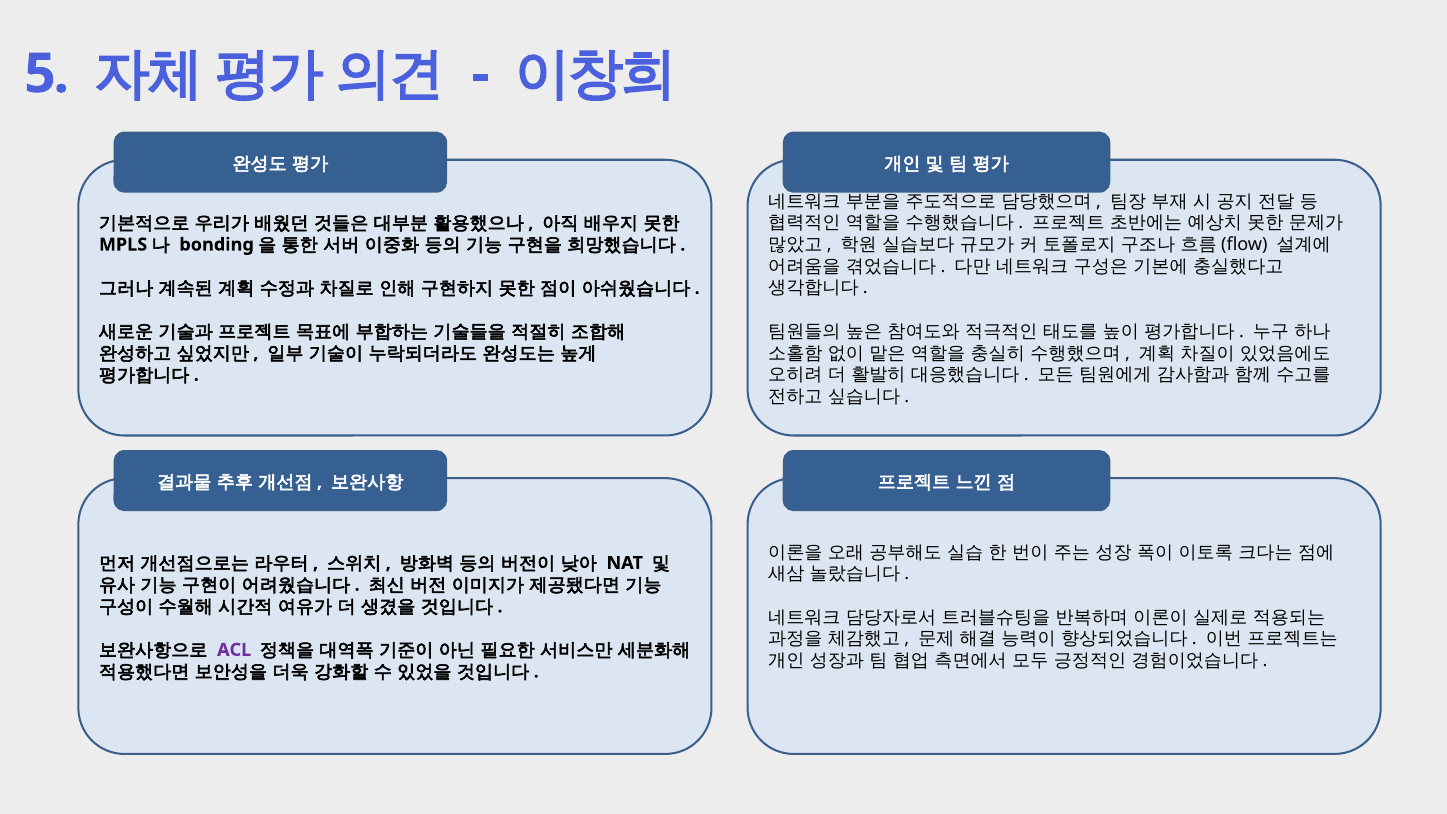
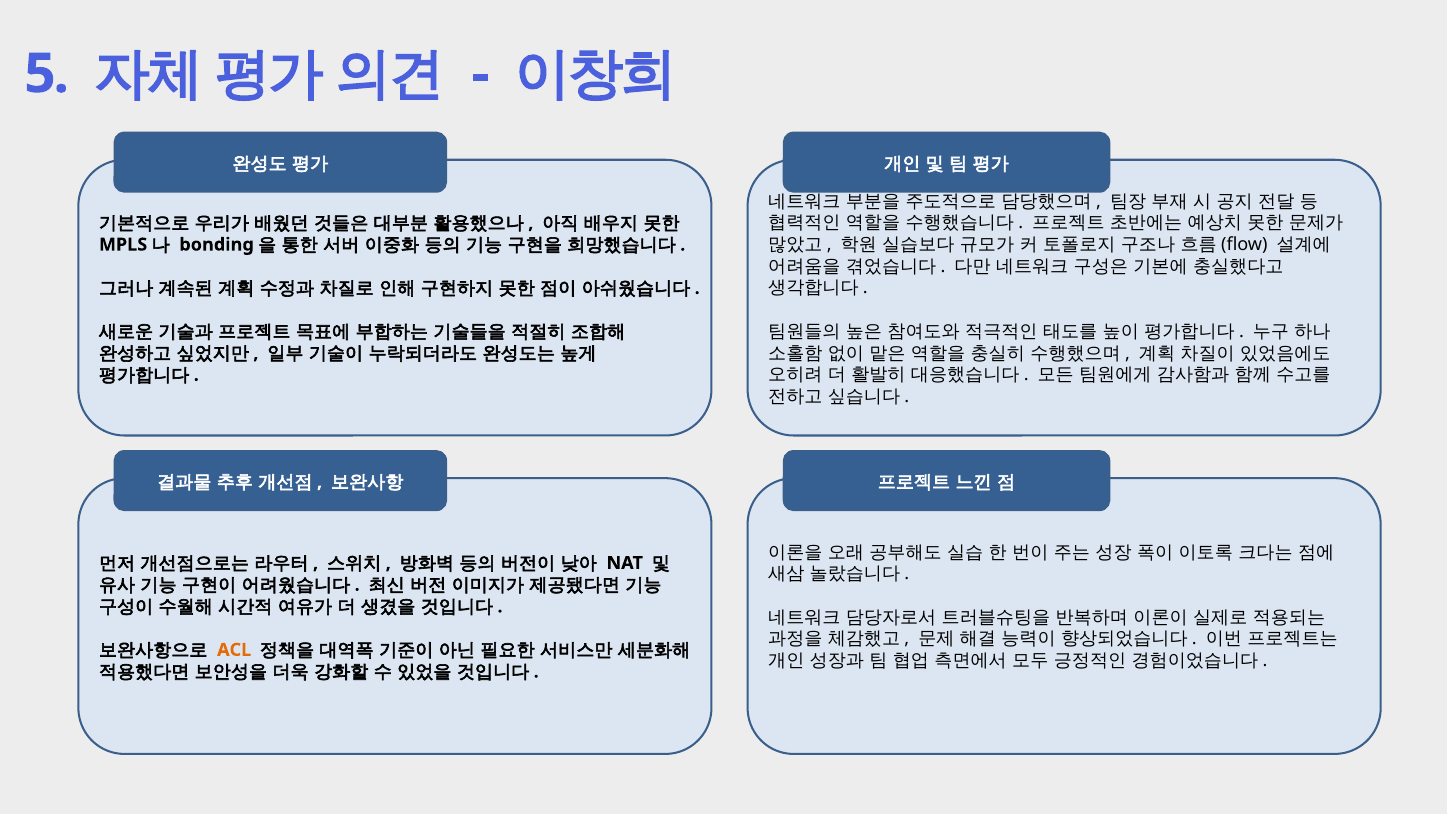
ACL colour: purple -> orange (234, 650)
